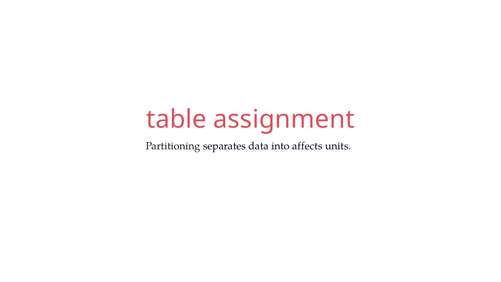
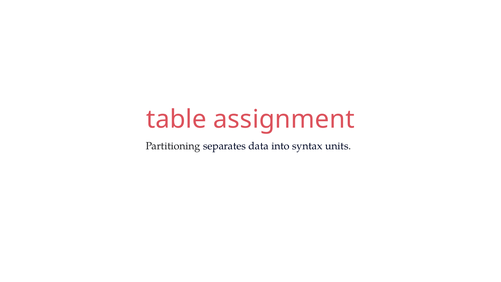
affects: affects -> syntax (307, 146)
